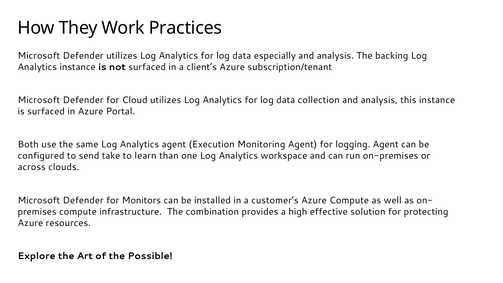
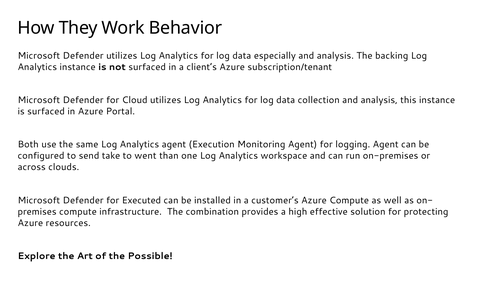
Practices: Practices -> Behavior (185, 28)
learn: learn -> went (146, 156)
Monitors: Monitors -> Executed (141, 200)
